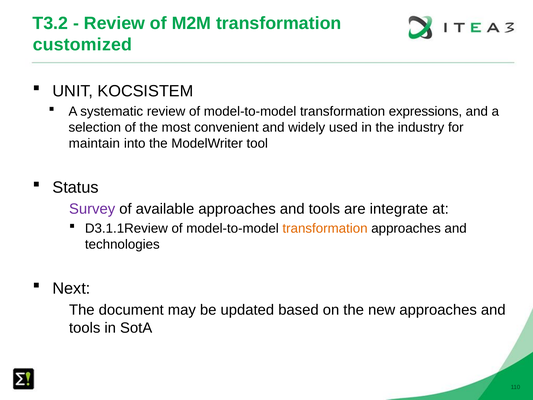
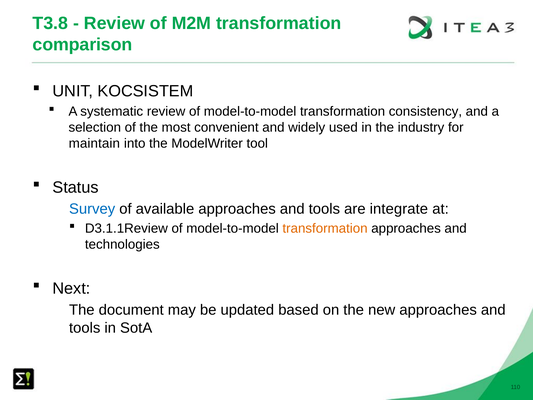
T3.2: T3.2 -> T3.8 (50, 23)
customized: customized -> comparison (82, 45)
expressions: expressions -> consistency (425, 111)
Survey colour: purple -> blue (92, 209)
